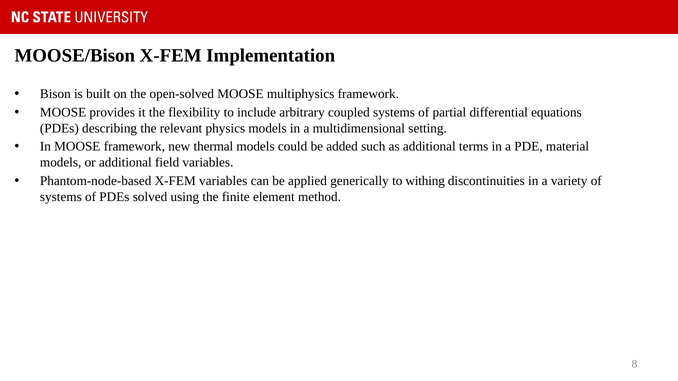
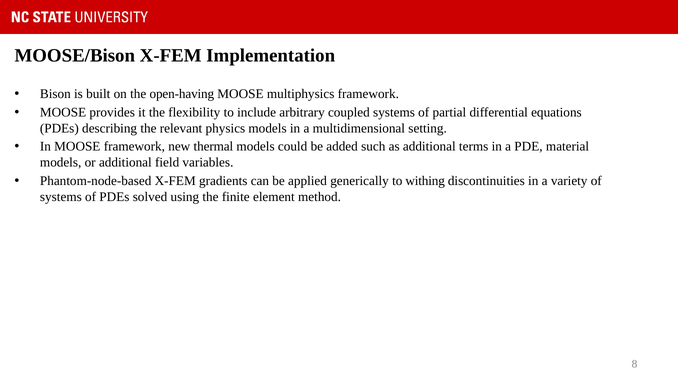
open-solved: open-solved -> open-having (182, 94)
X-FEM variables: variables -> gradients (223, 181)
